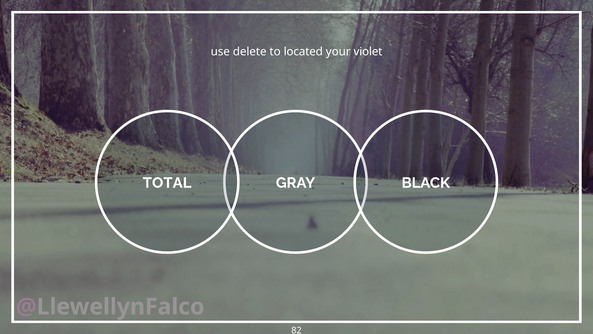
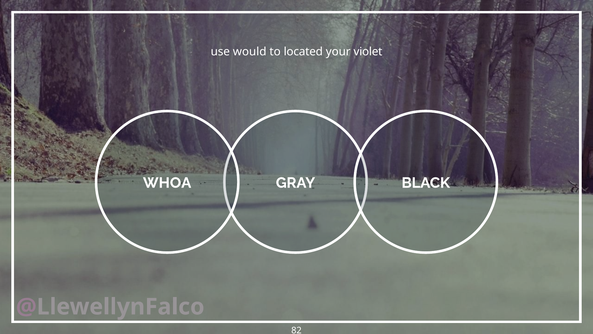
delete: delete -> would (250, 52)
TOTAL: TOTAL -> WHOA (167, 183)
